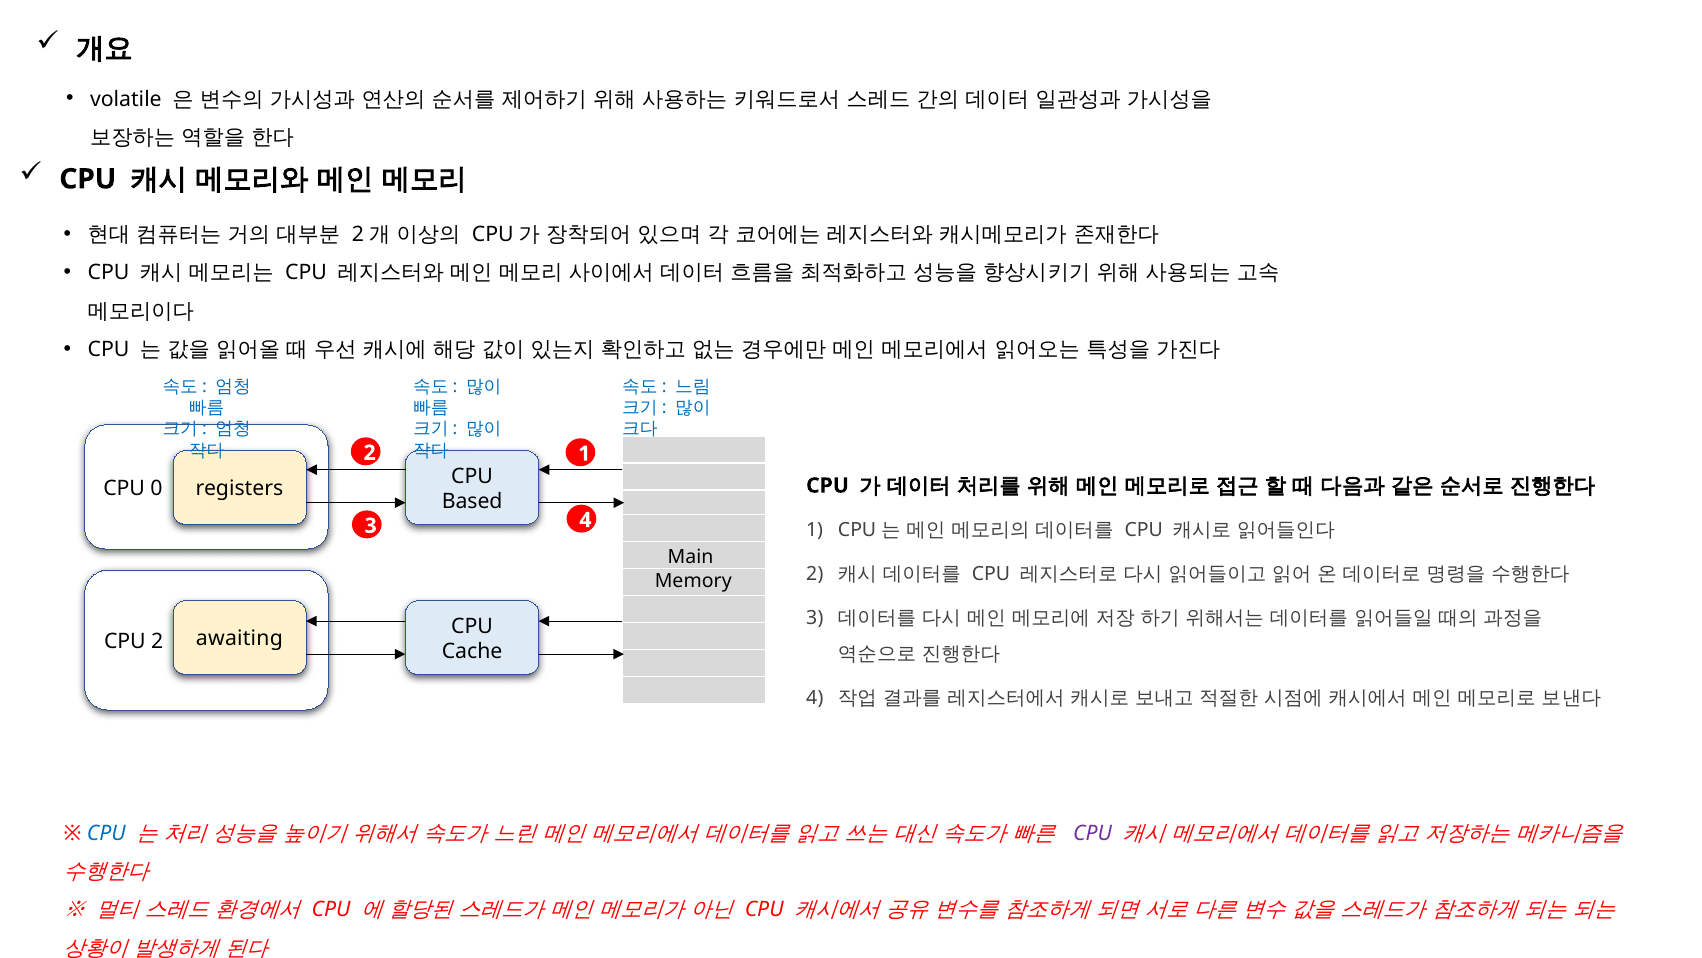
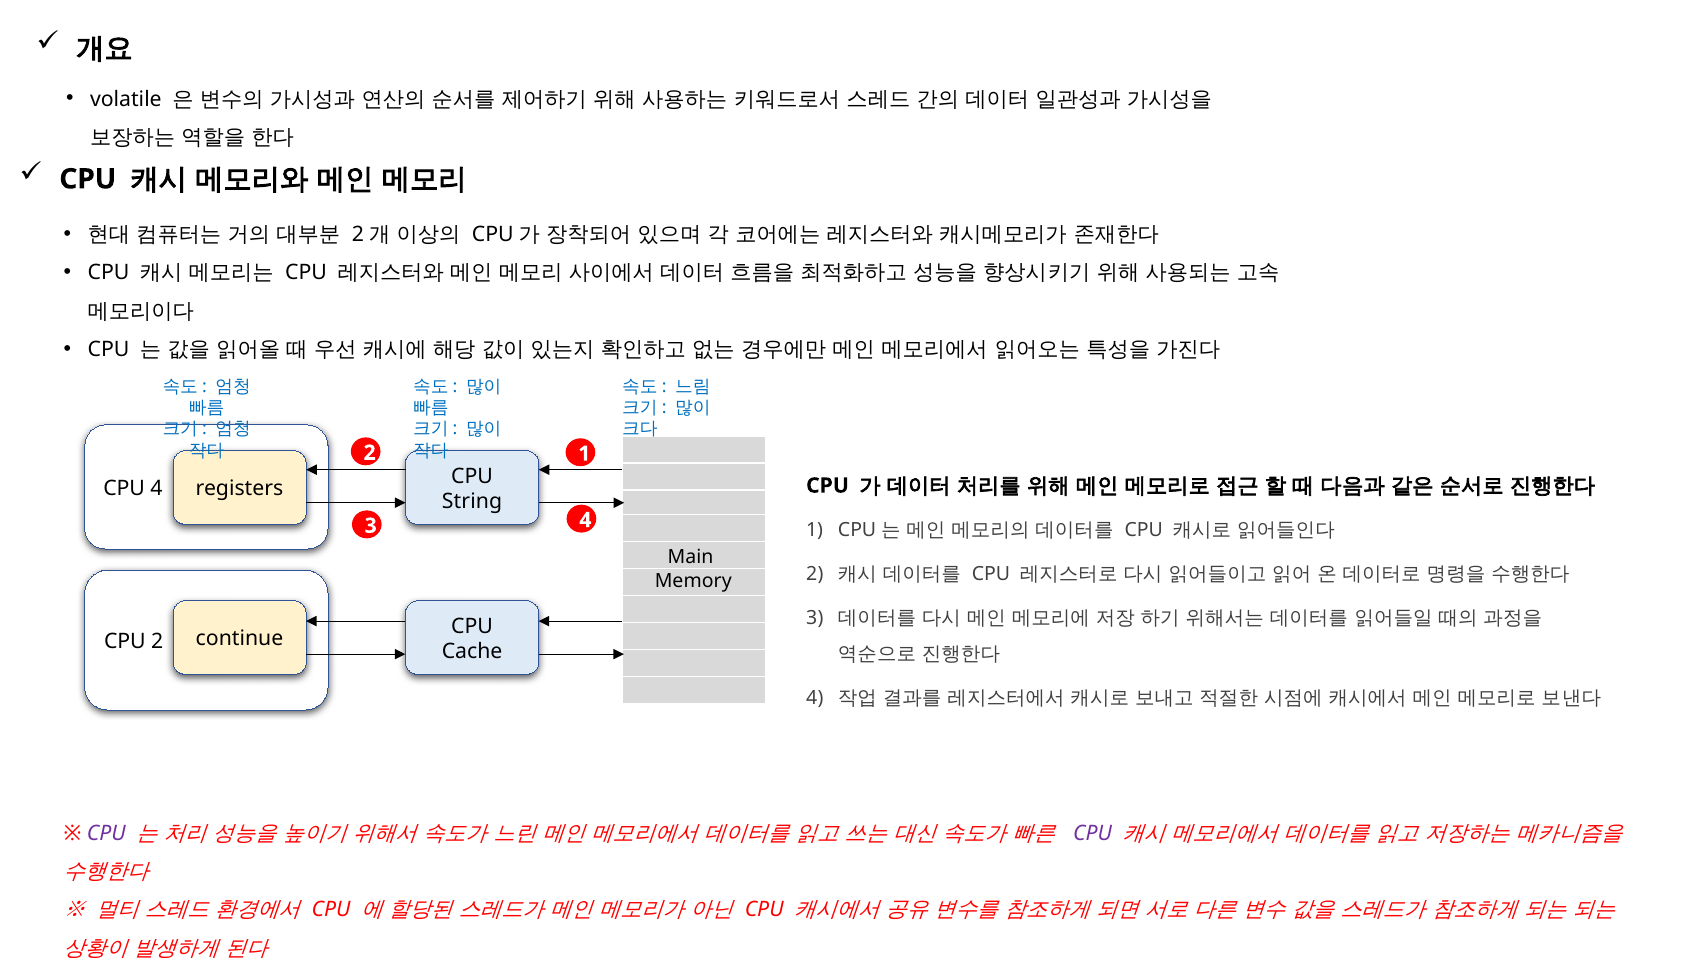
CPU 0: 0 -> 4 (157, 488)
Based: Based -> String (472, 501)
awaiting: awaiting -> continue (240, 639)
CPU colour: blue -> purple (106, 833)
